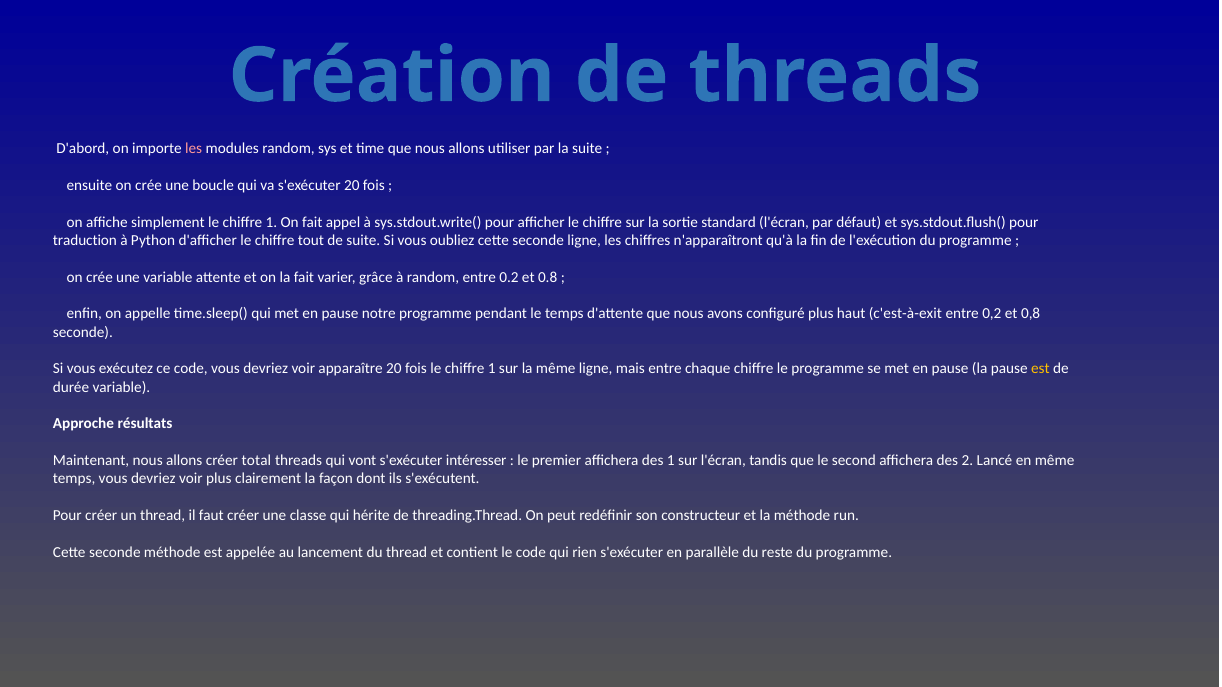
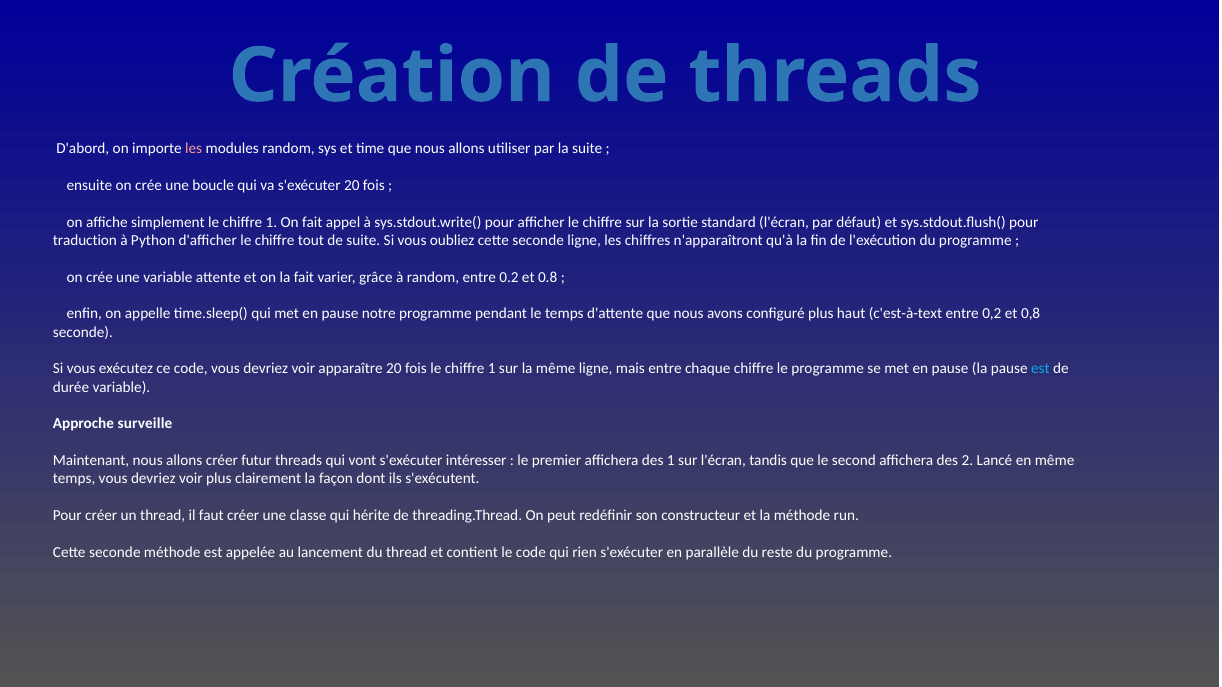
c'est-à-exit: c'est-à-exit -> c'est-à-text (905, 314)
est colour: yellow -> light blue (1040, 369)
résultats: résultats -> surveille (145, 424)
total: total -> futur (257, 461)
